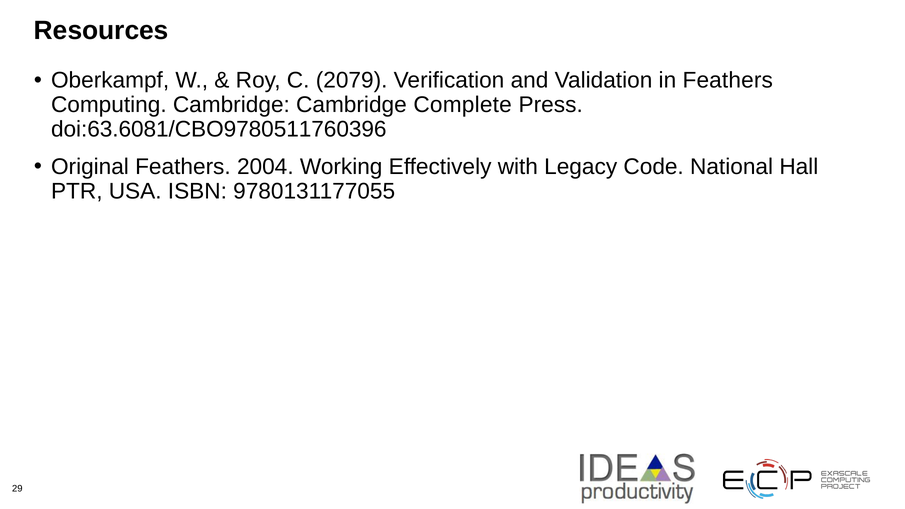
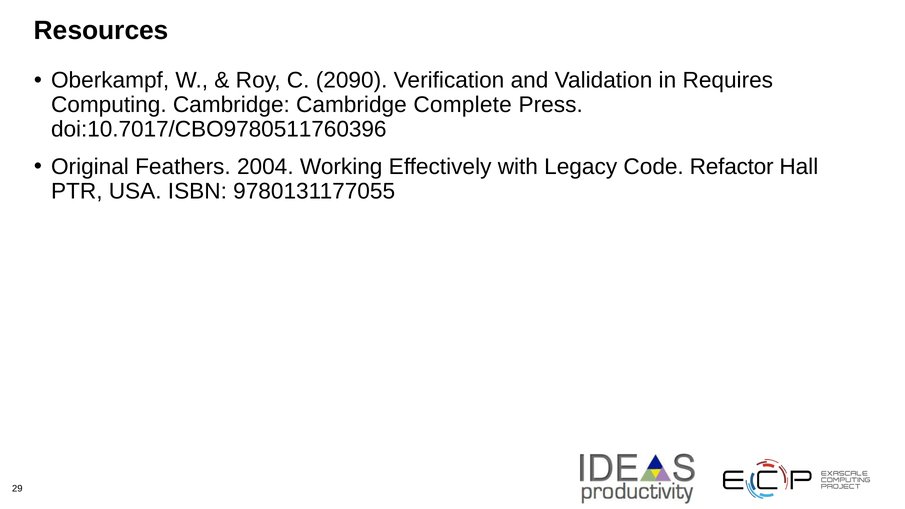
2079: 2079 -> 2090 (352, 80)
in Feathers: Feathers -> Requires (728, 80)
doi:63.6081/CBO9780511760396: doi:63.6081/CBO9780511760396 -> doi:10.7017/CBO9780511760396 (219, 129)
National: National -> Refactor (732, 167)
